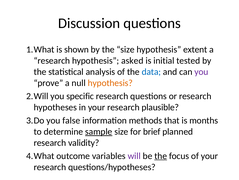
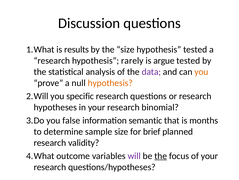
shown: shown -> results (77, 49)
hypothesis extent: extent -> tested (195, 49)
asked: asked -> rarely (132, 60)
initial: initial -> argue (164, 60)
data colour: blue -> purple (151, 72)
you colour: purple -> orange (201, 72)
plausible: plausible -> binomial (160, 107)
methods: methods -> semantic (145, 120)
sample underline: present -> none (99, 131)
